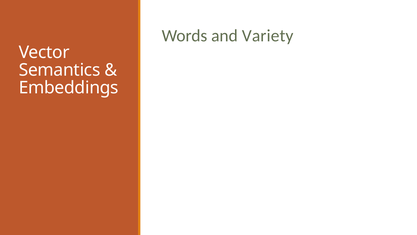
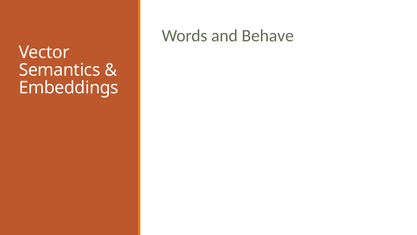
Variety: Variety -> Behave (268, 36)
